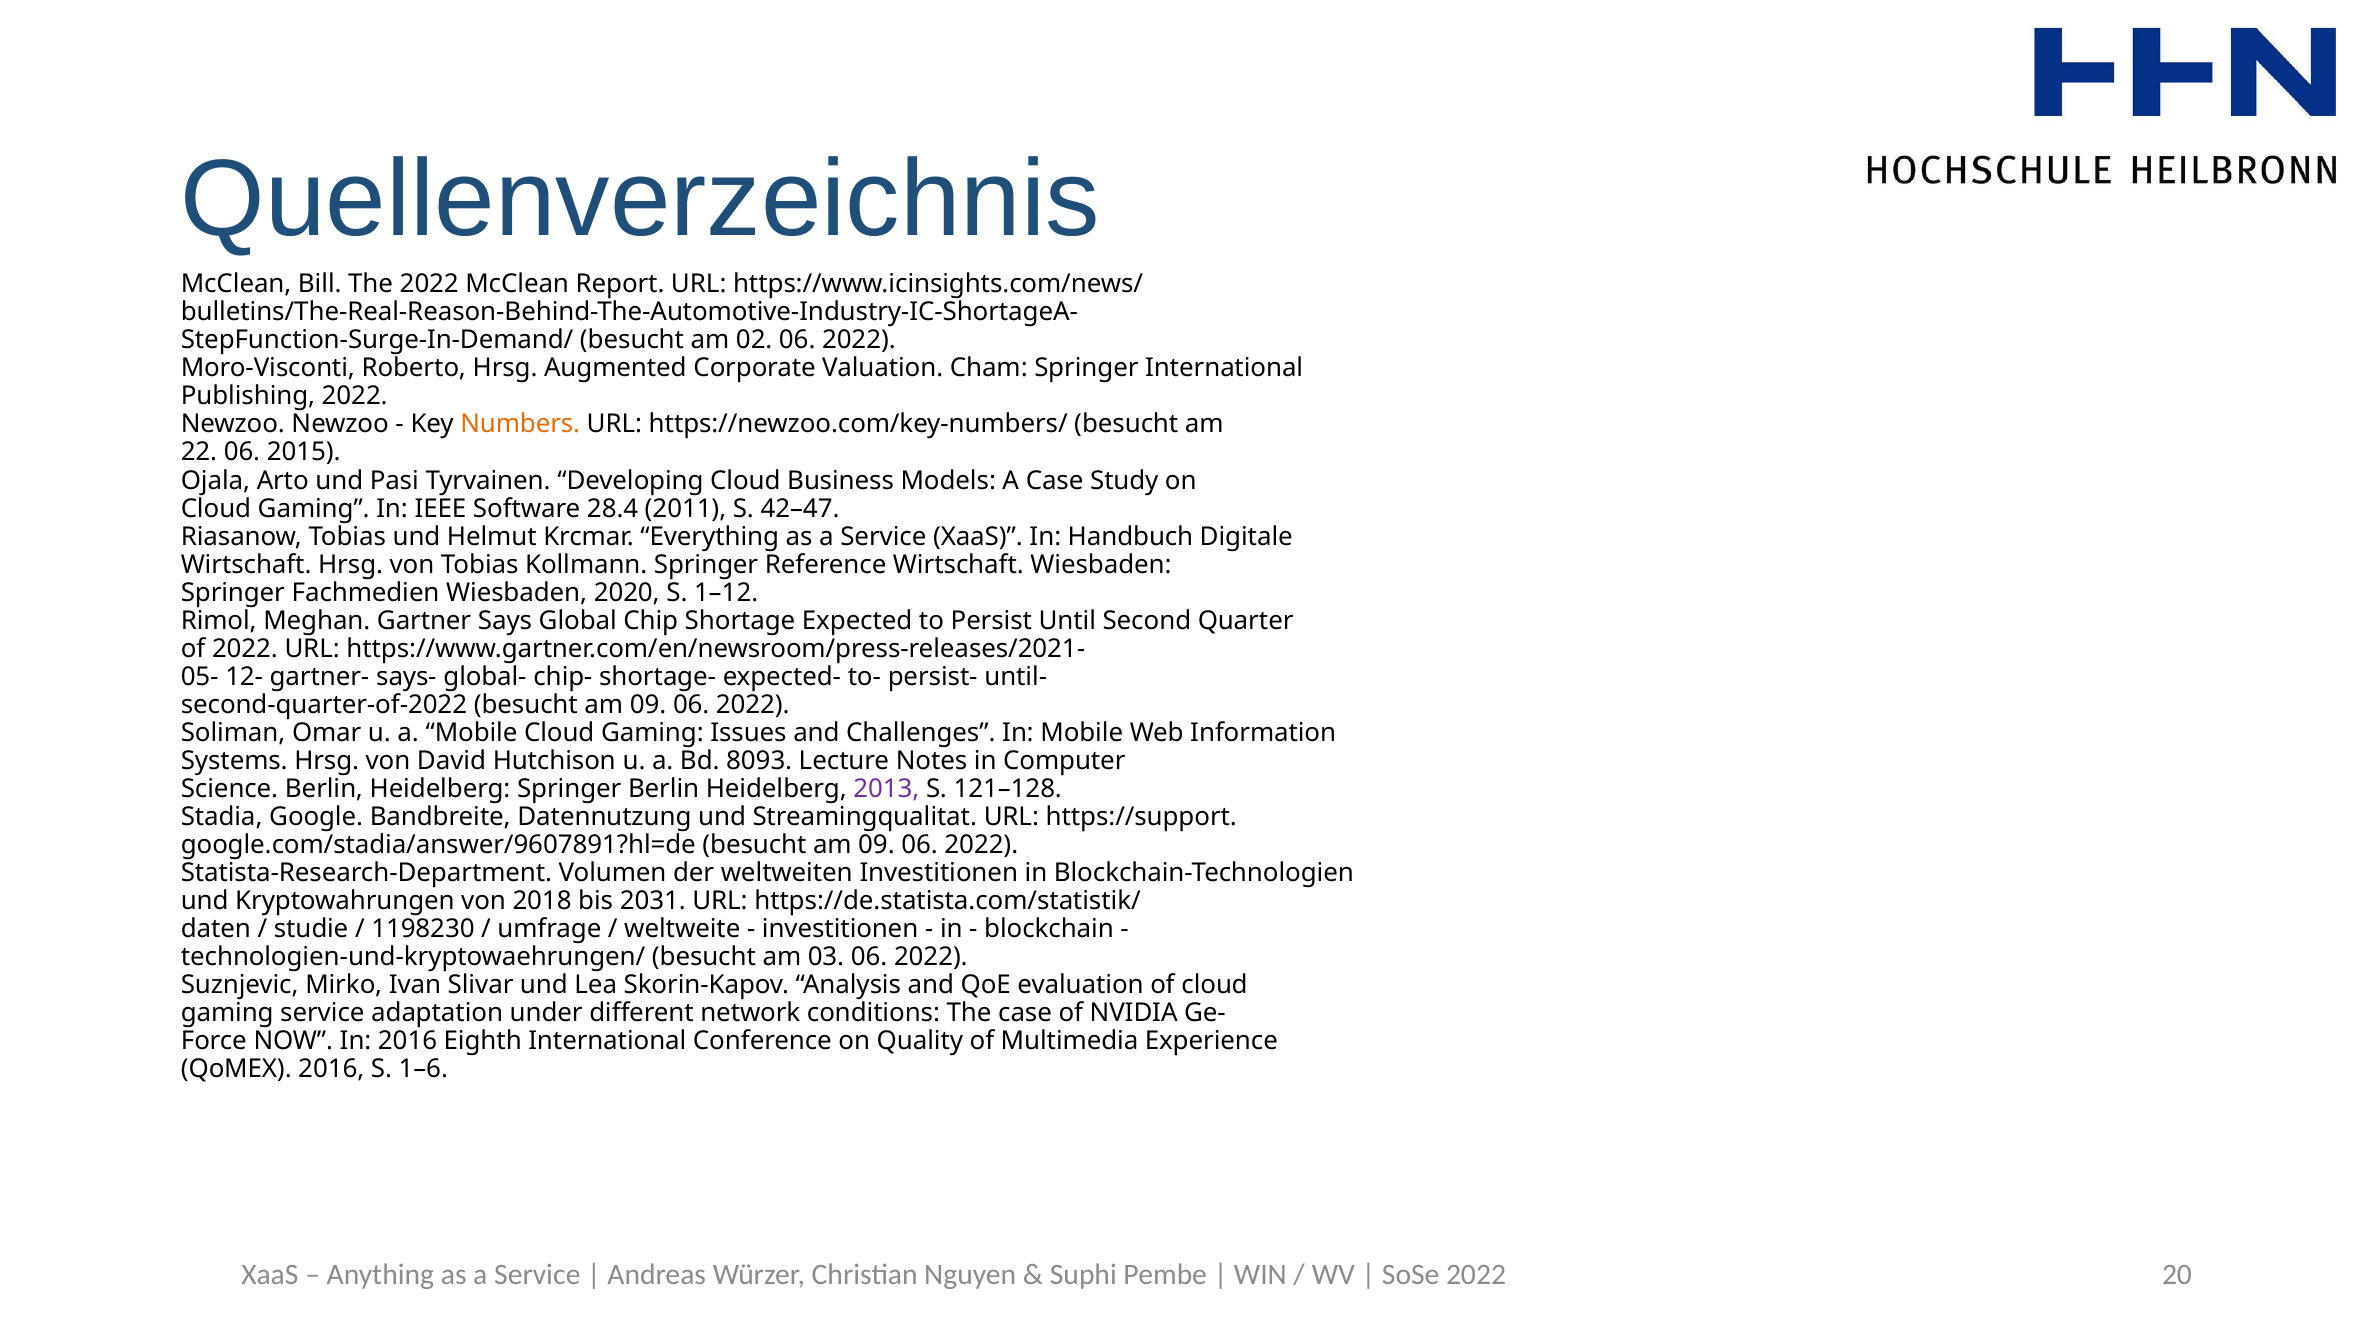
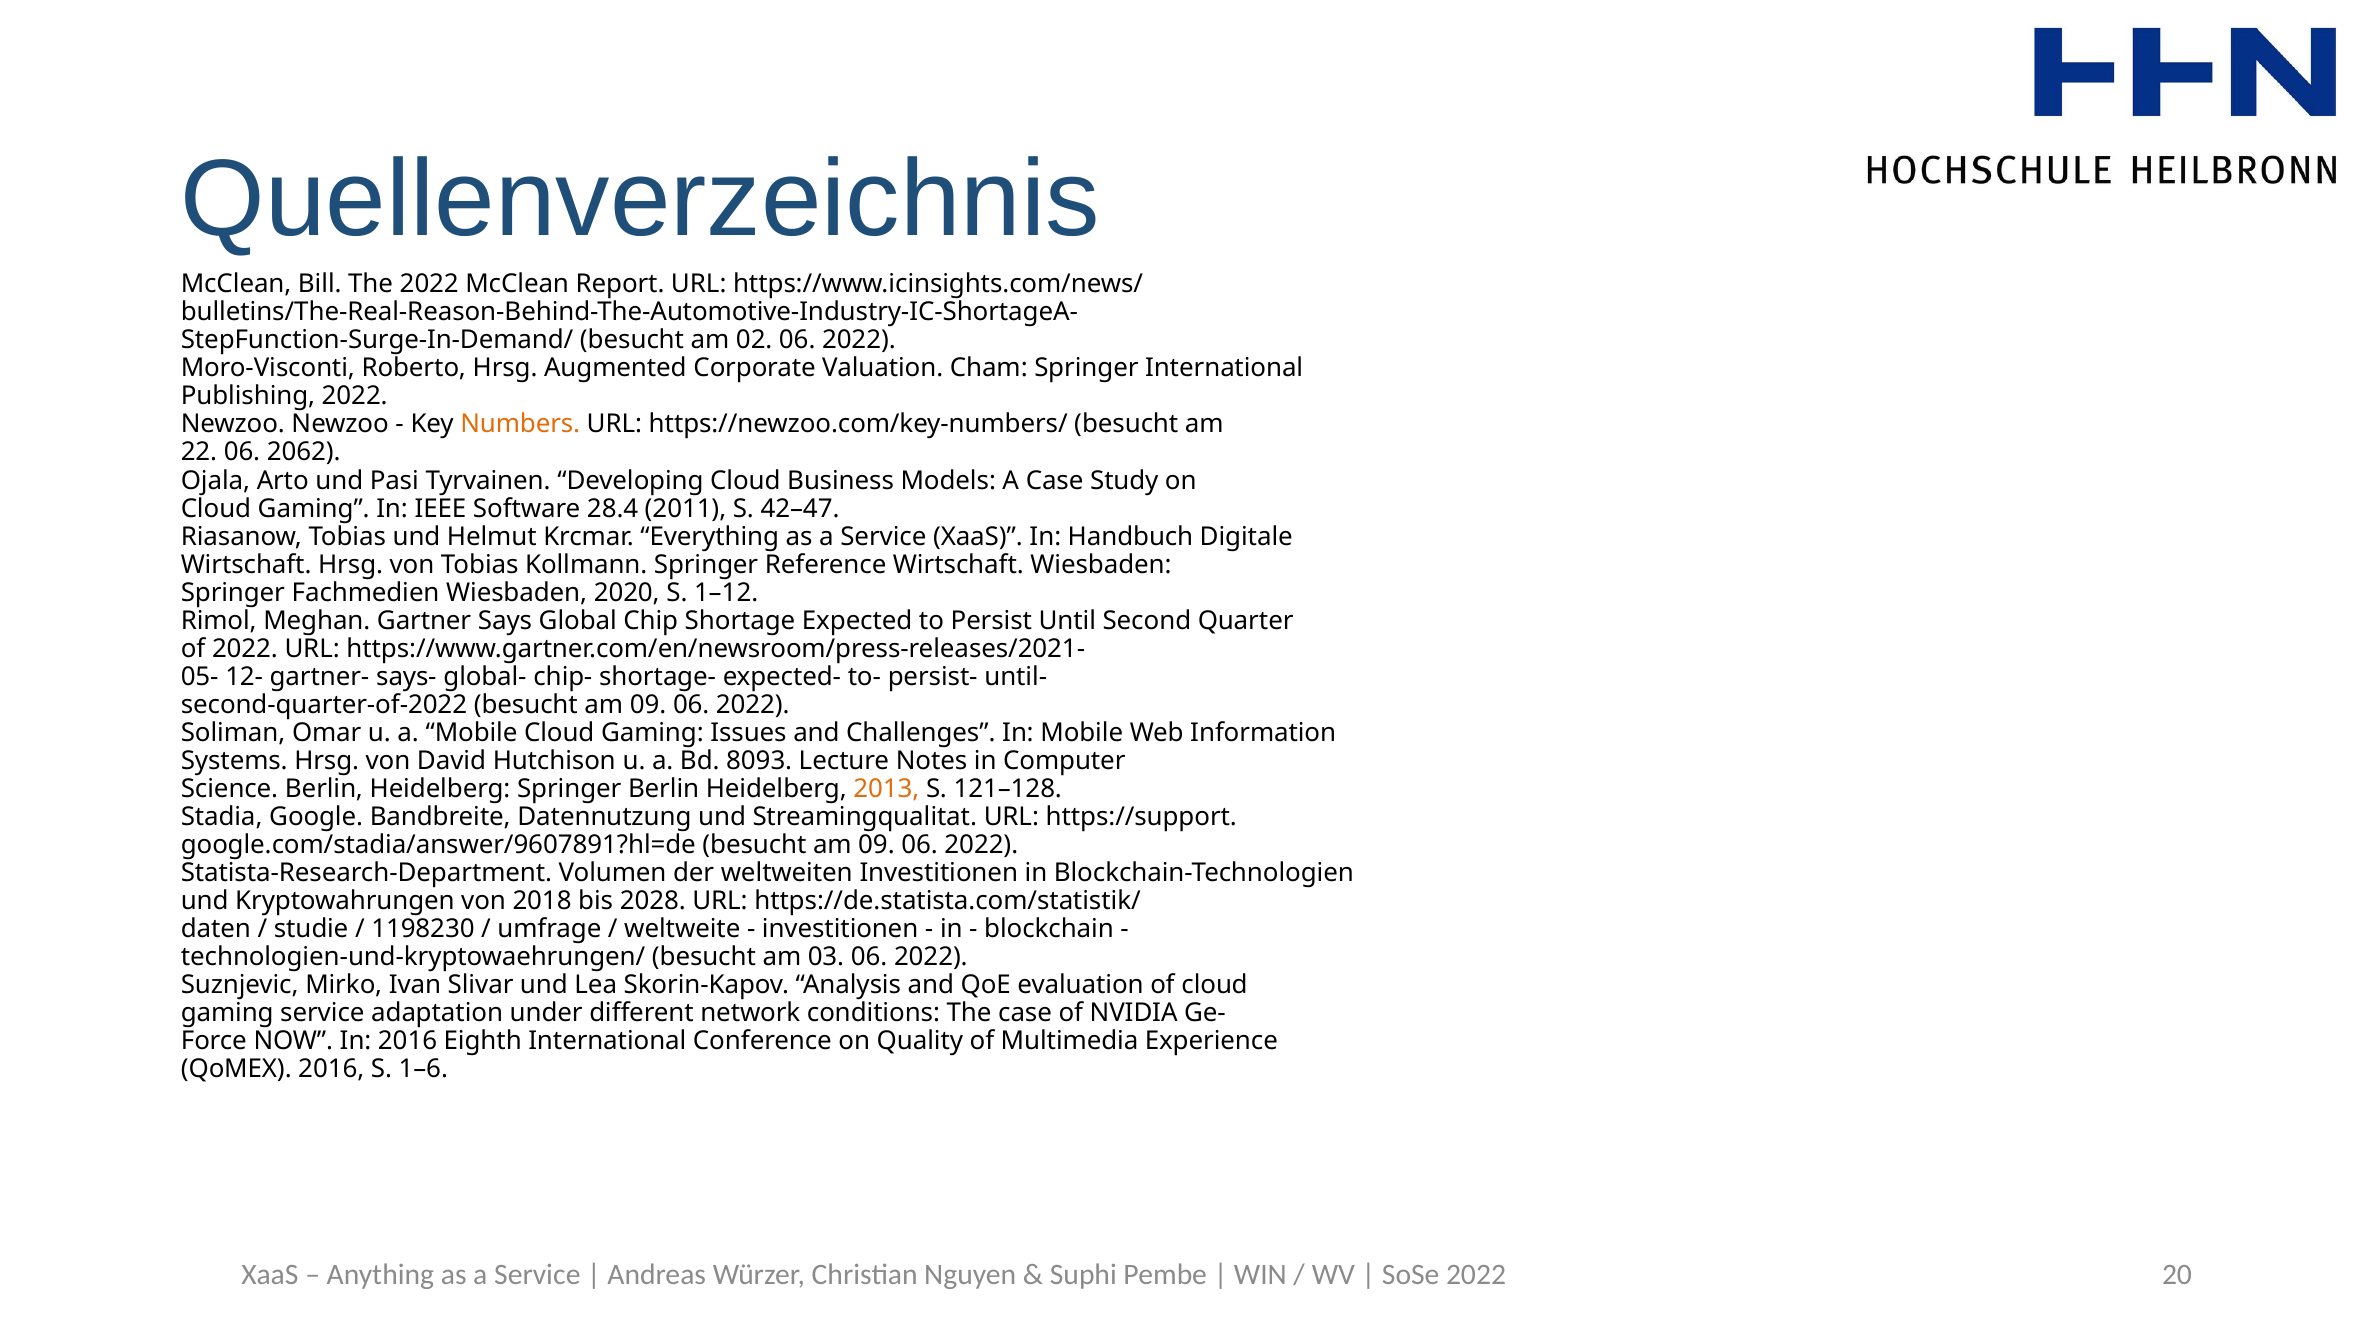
2015: 2015 -> 2062 (304, 452)
2013 colour: purple -> orange (886, 789)
2031: 2031 -> 2028 (653, 901)
